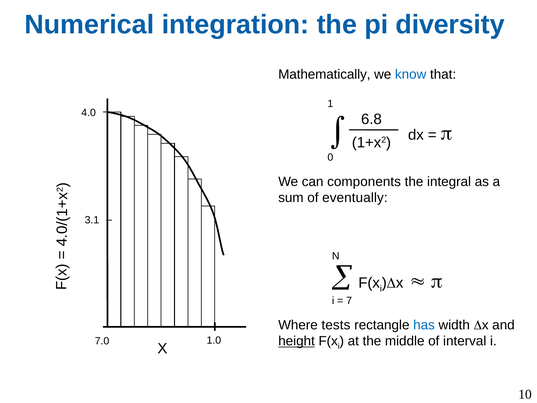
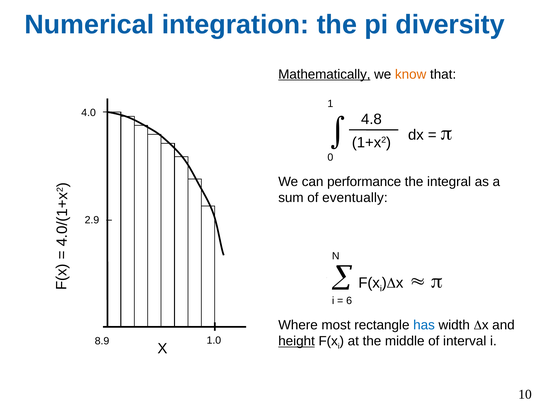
Mathematically underline: none -> present (324, 74)
know colour: blue -> orange (411, 74)
6.8: 6.8 -> 4.8 (371, 119)
components: components -> performance (364, 182)
3.1: 3.1 -> 2.9 (92, 220)
7: 7 -> 6 (349, 301)
tests: tests -> most (336, 325)
7.0: 7.0 -> 8.9 (102, 341)
